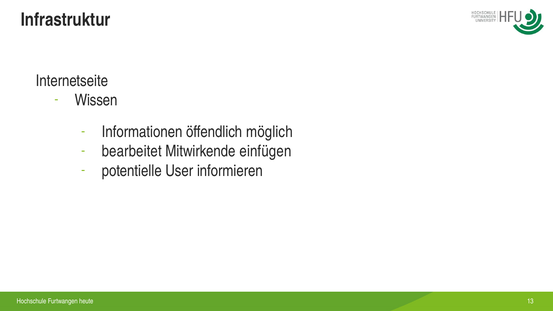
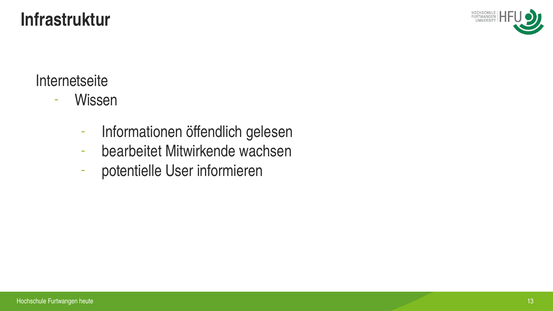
möglich: möglich -> gelesen (269, 132)
einfügen: einfügen -> wachsen (265, 151)
